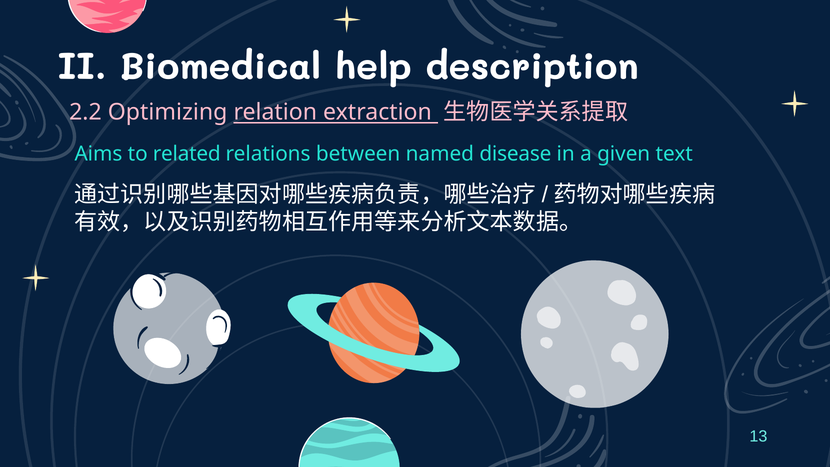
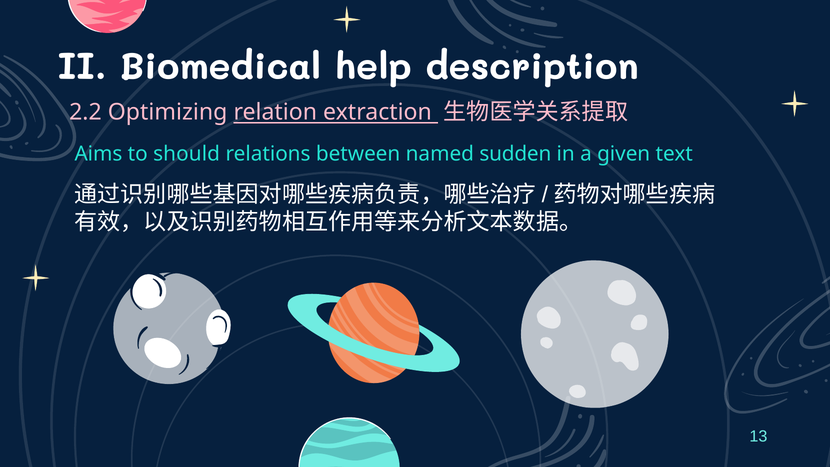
related: related -> should (187, 154)
disease: disease -> sudden (515, 154)
